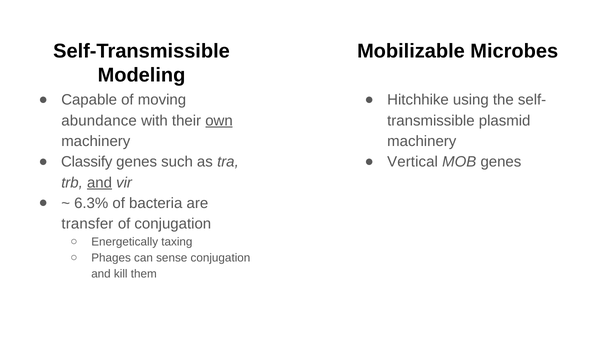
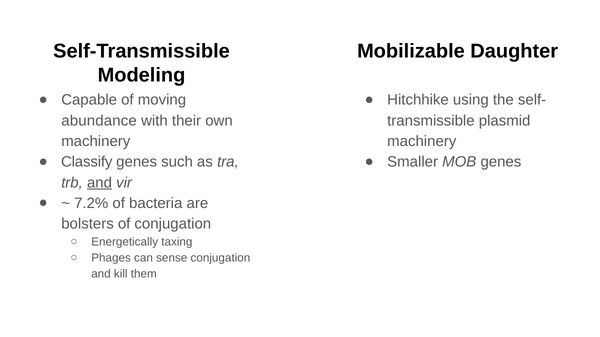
Microbes: Microbes -> Daughter (514, 51)
own underline: present -> none (219, 121)
Vertical: Vertical -> Smaller (413, 162)
6.3%: 6.3% -> 7.2% (91, 204)
transfer: transfer -> bolsters (88, 224)
